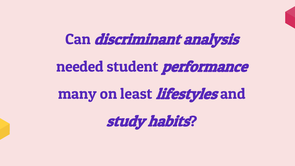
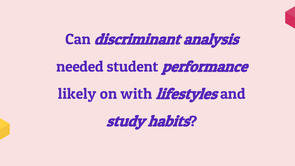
many: many -> likely (77, 94)
least: least -> with (136, 94)
